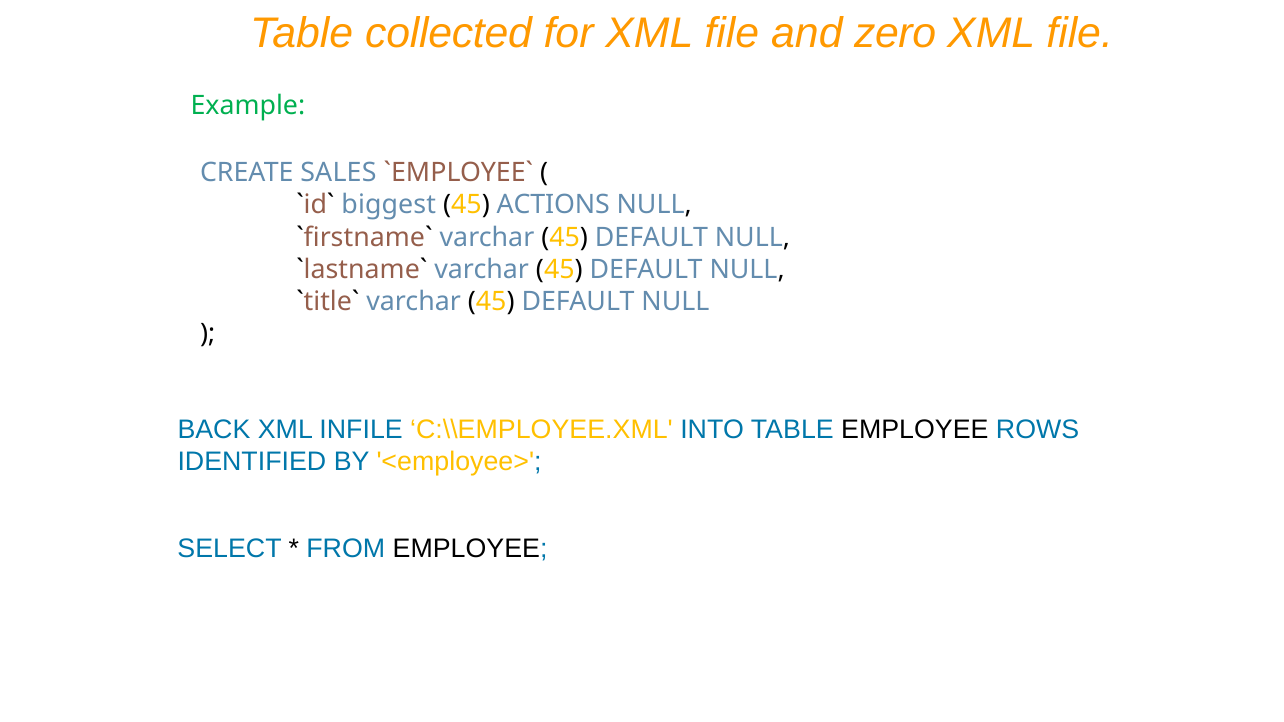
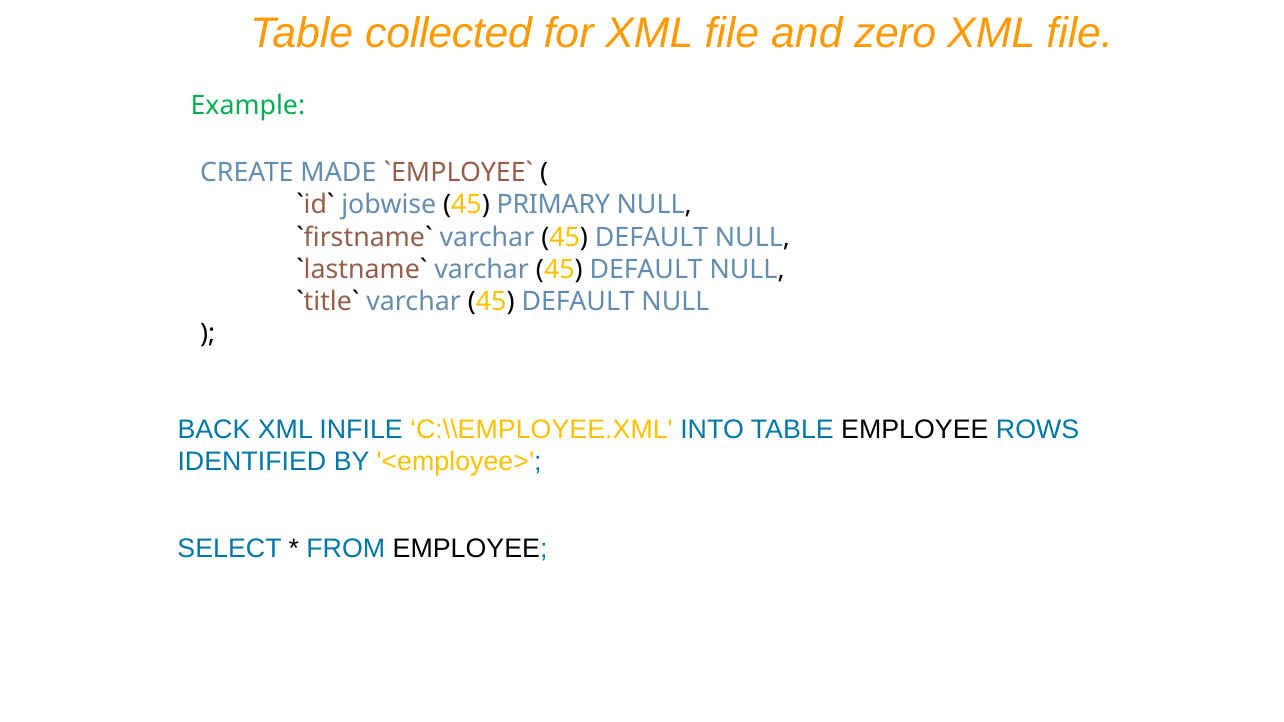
SALES: SALES -> MADE (338, 173)
biggest: biggest -> jobwise (389, 205)
ACTIONS: ACTIONS -> PRIMARY (553, 205)
